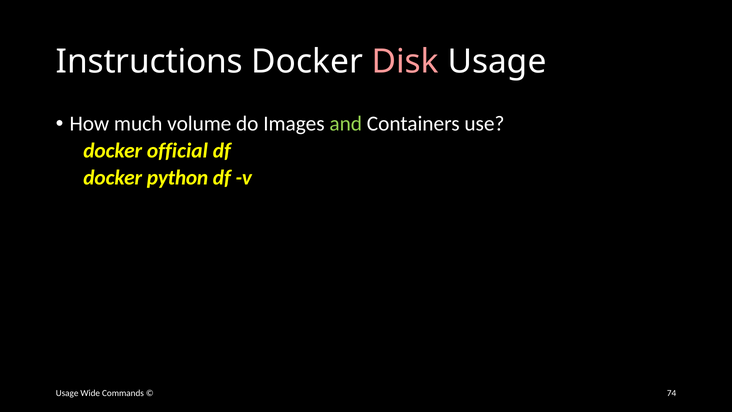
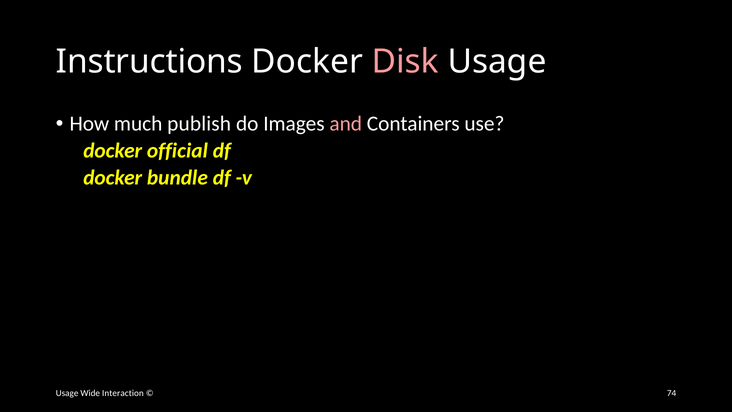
volume: volume -> publish (199, 124)
and colour: light green -> pink (346, 124)
python: python -> bundle (177, 177)
Commands: Commands -> Interaction (123, 393)
